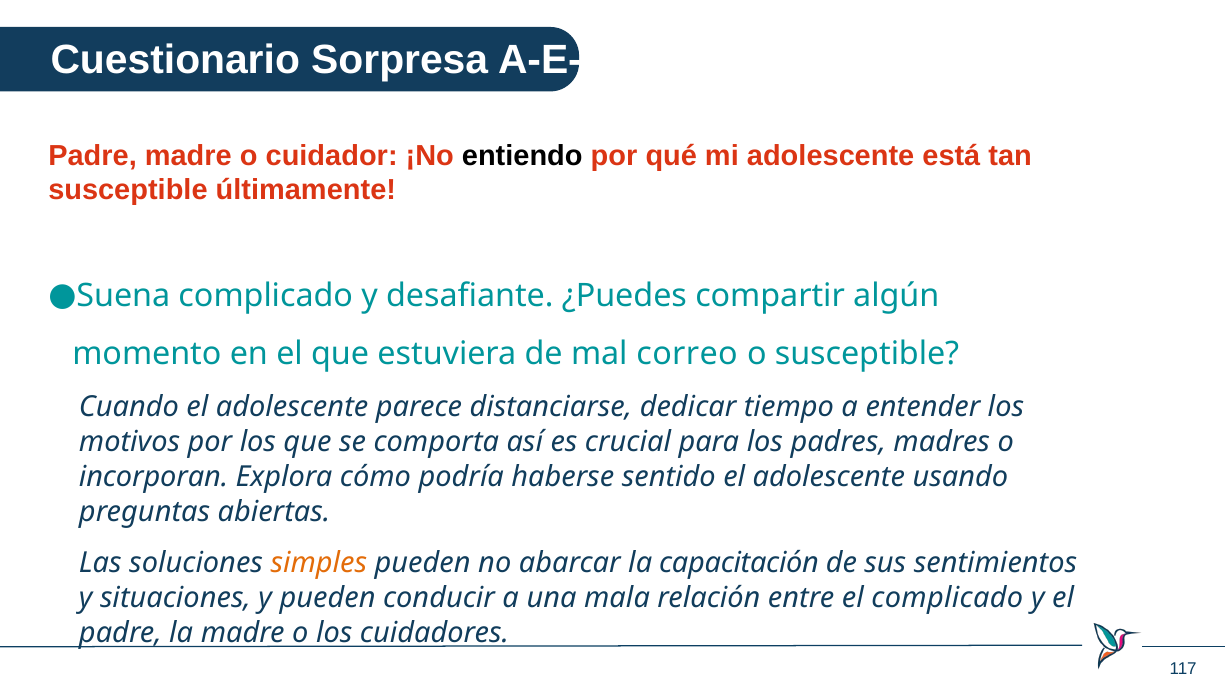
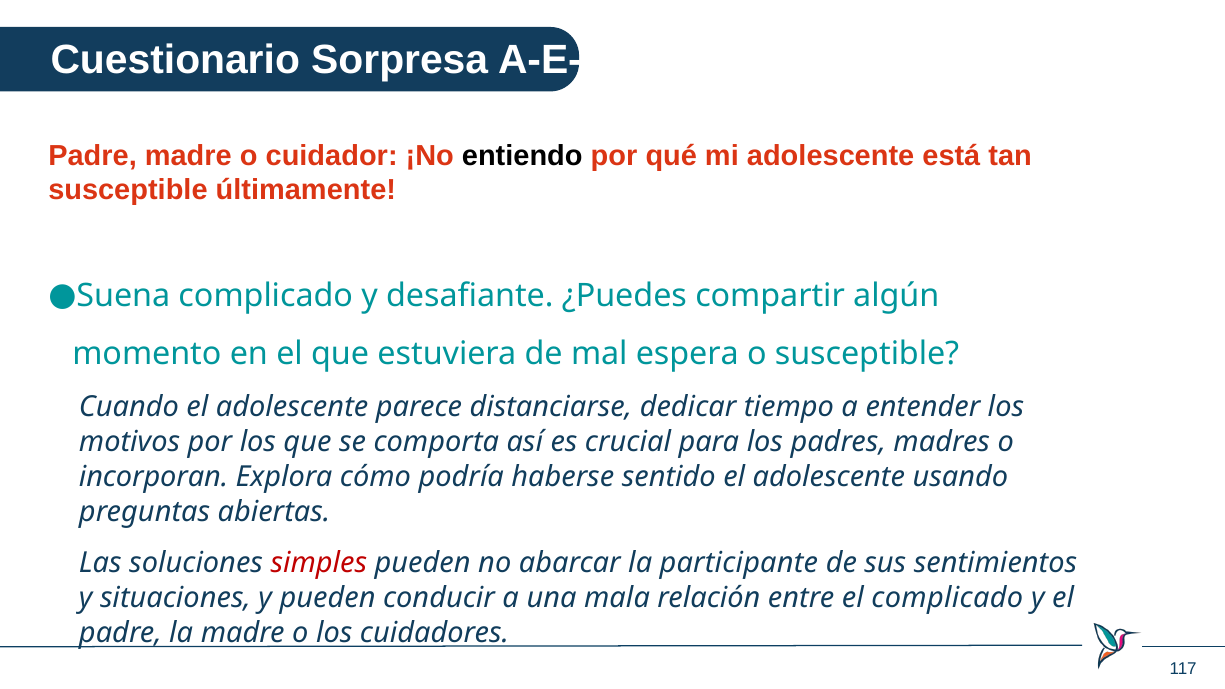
correo: correo -> espera (687, 354)
simples colour: orange -> red (319, 563)
capacitación: capacitación -> participante (739, 563)
